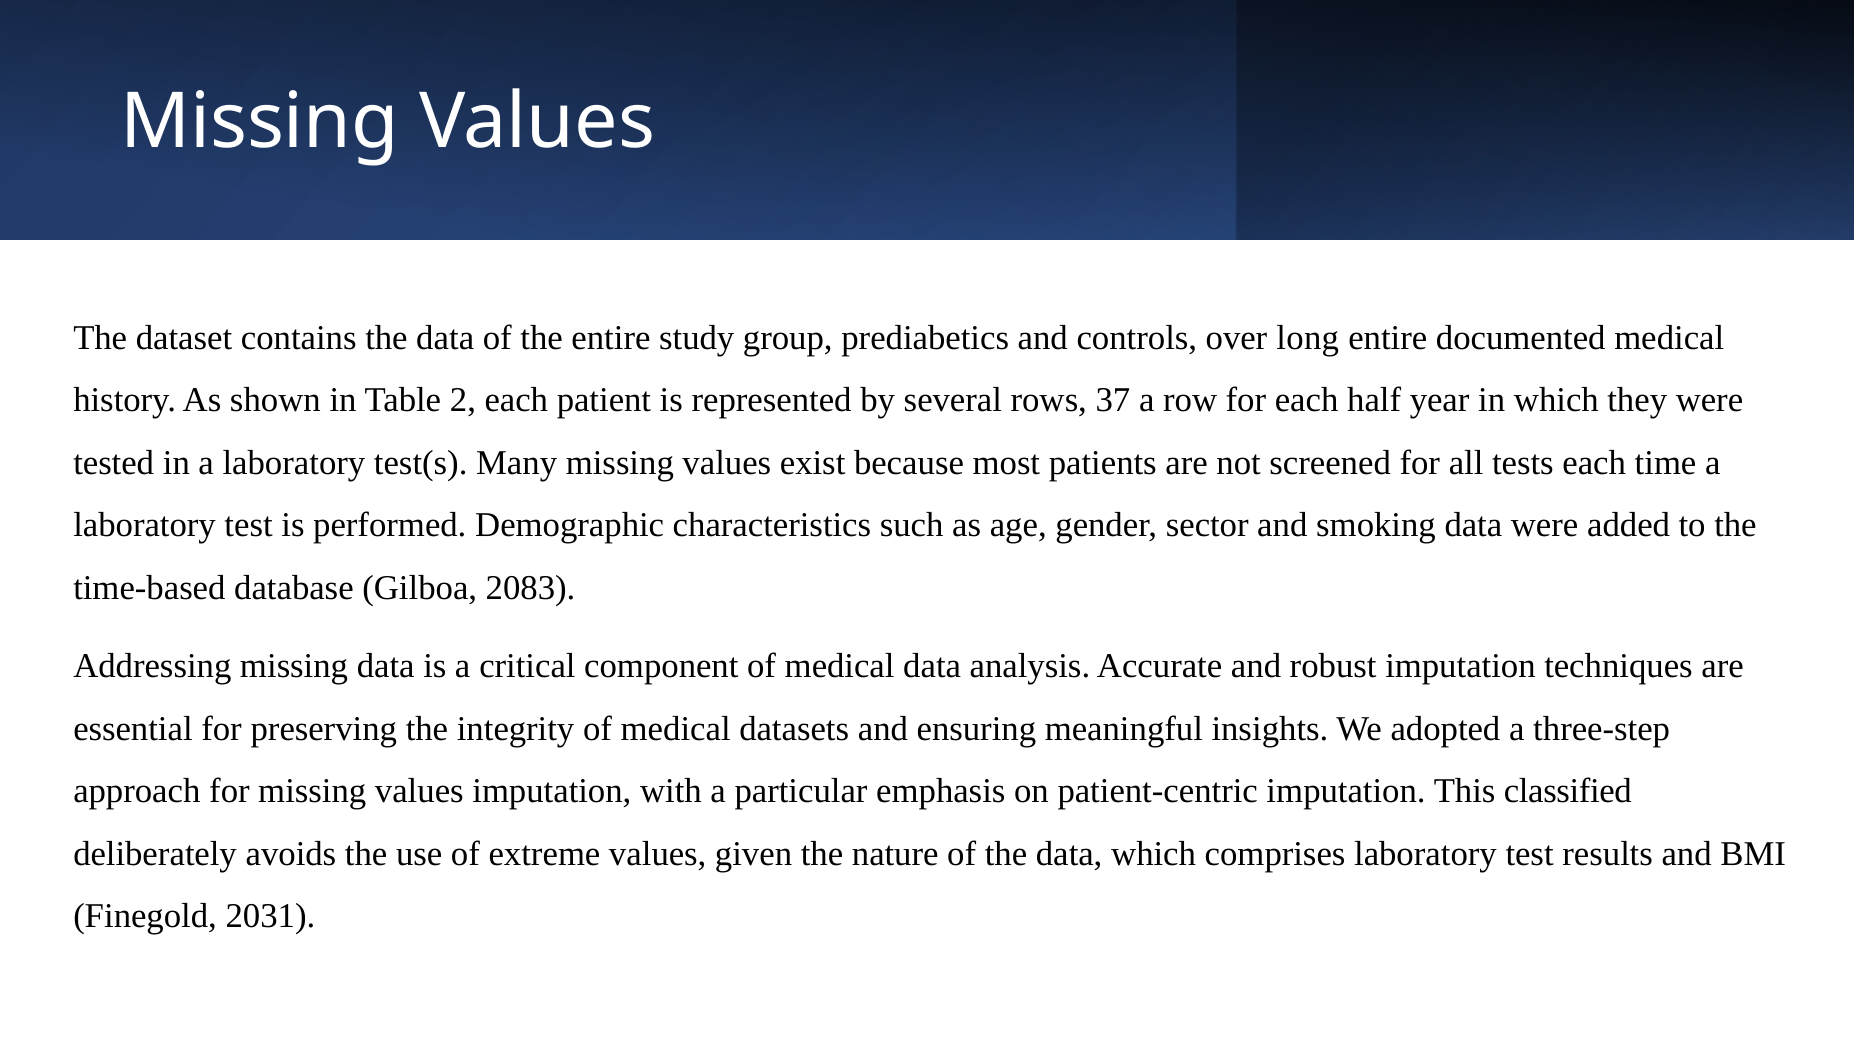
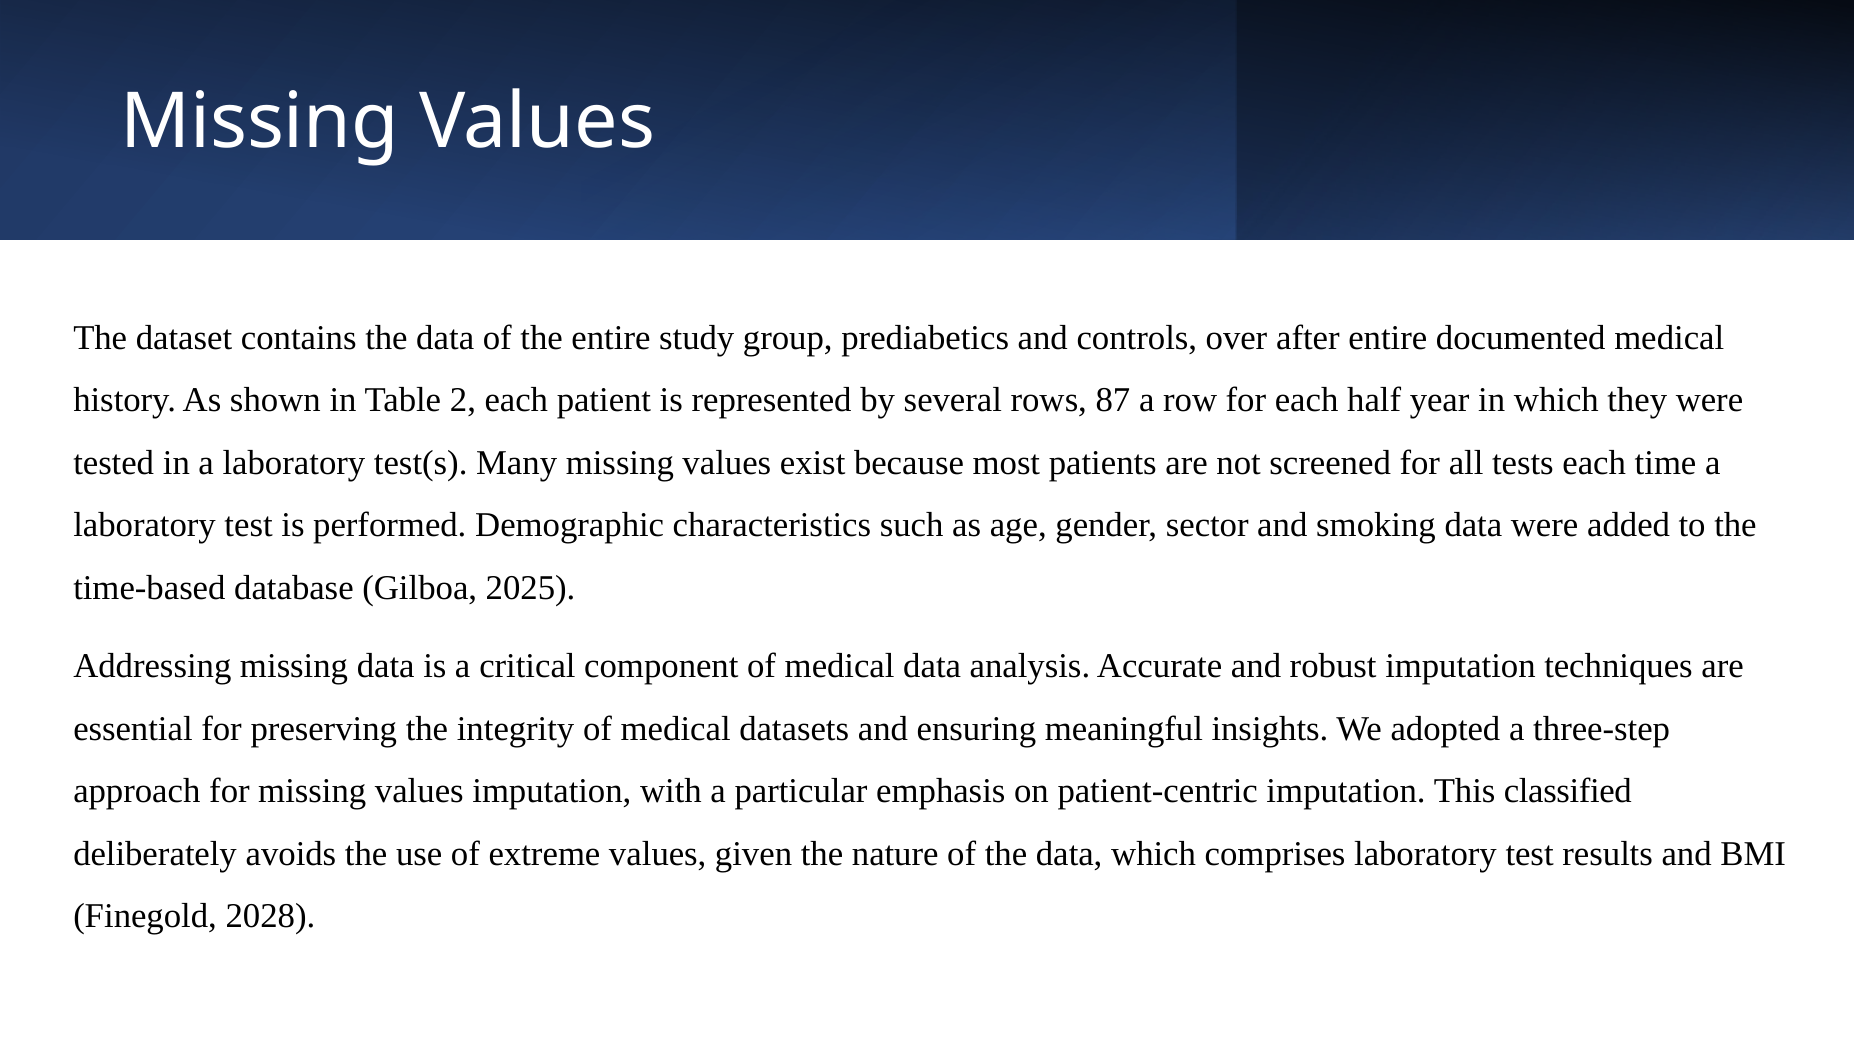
long: long -> after (1308, 338)
37: 37 -> 87 (1113, 400)
2083: 2083 -> 2025 (531, 588)
2031: 2031 -> 2028 (270, 916)
